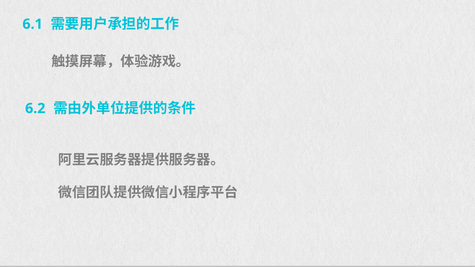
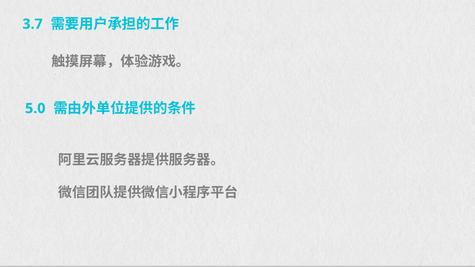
6.1: 6.1 -> 3.7 (33, 24)
6.2: 6.2 -> 5.0 (35, 109)
